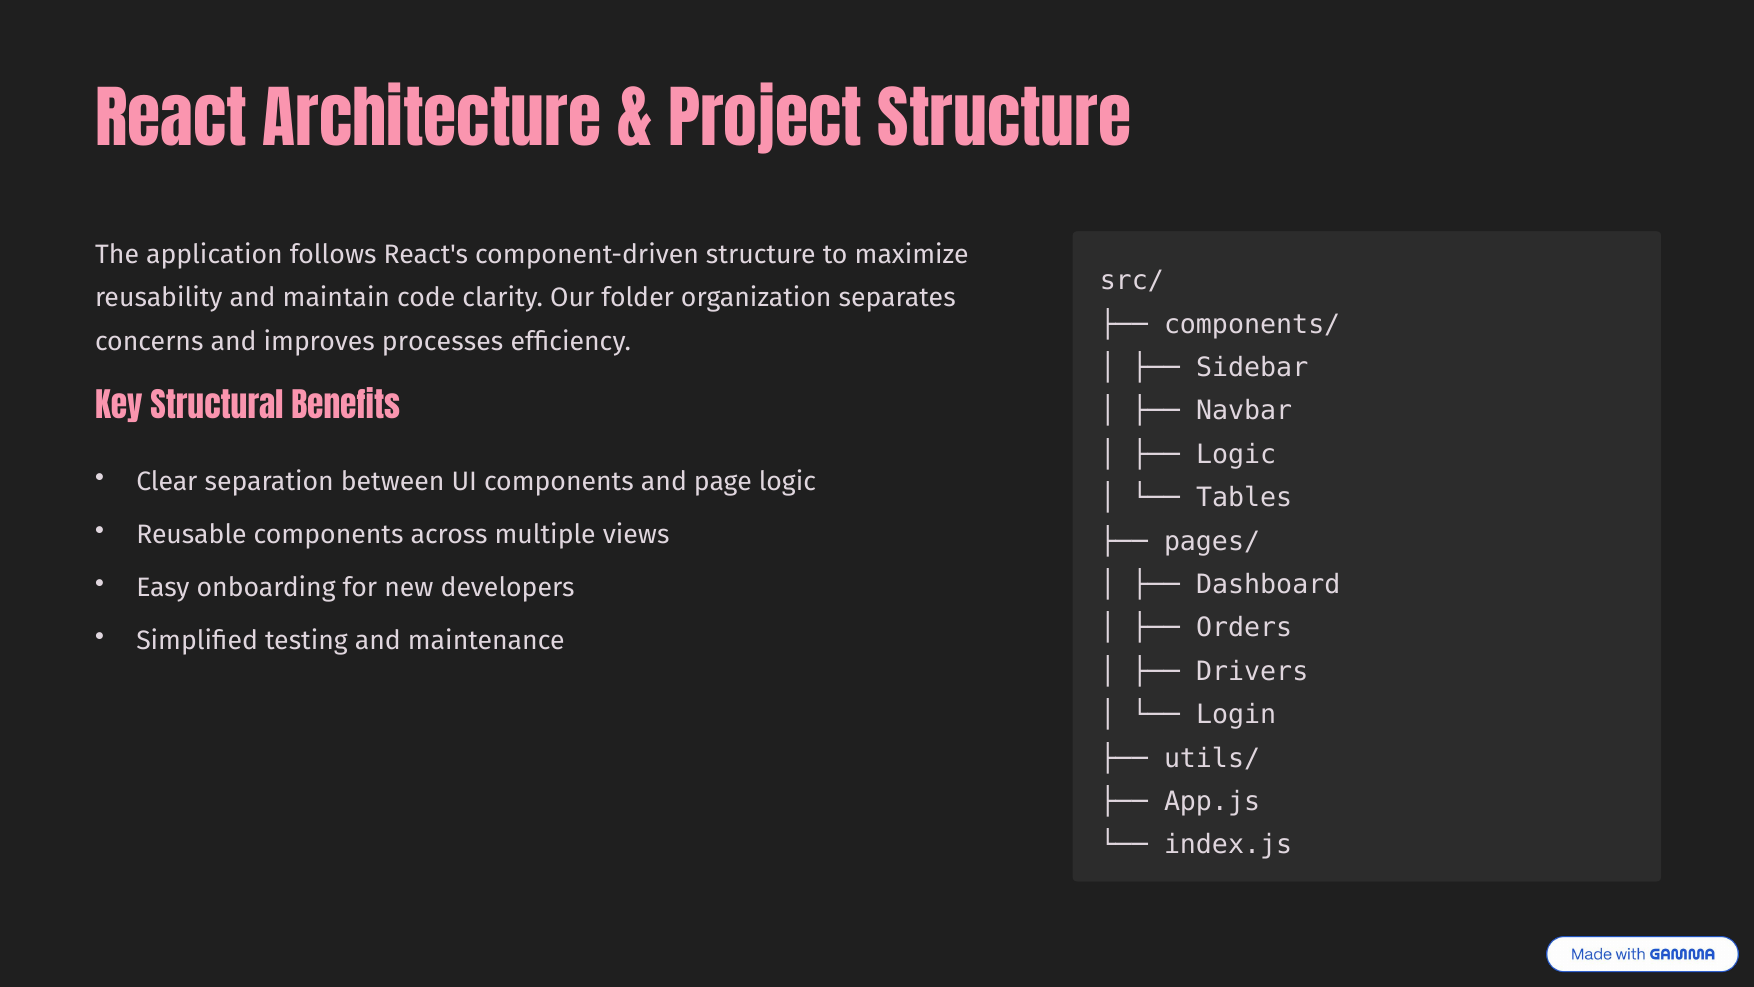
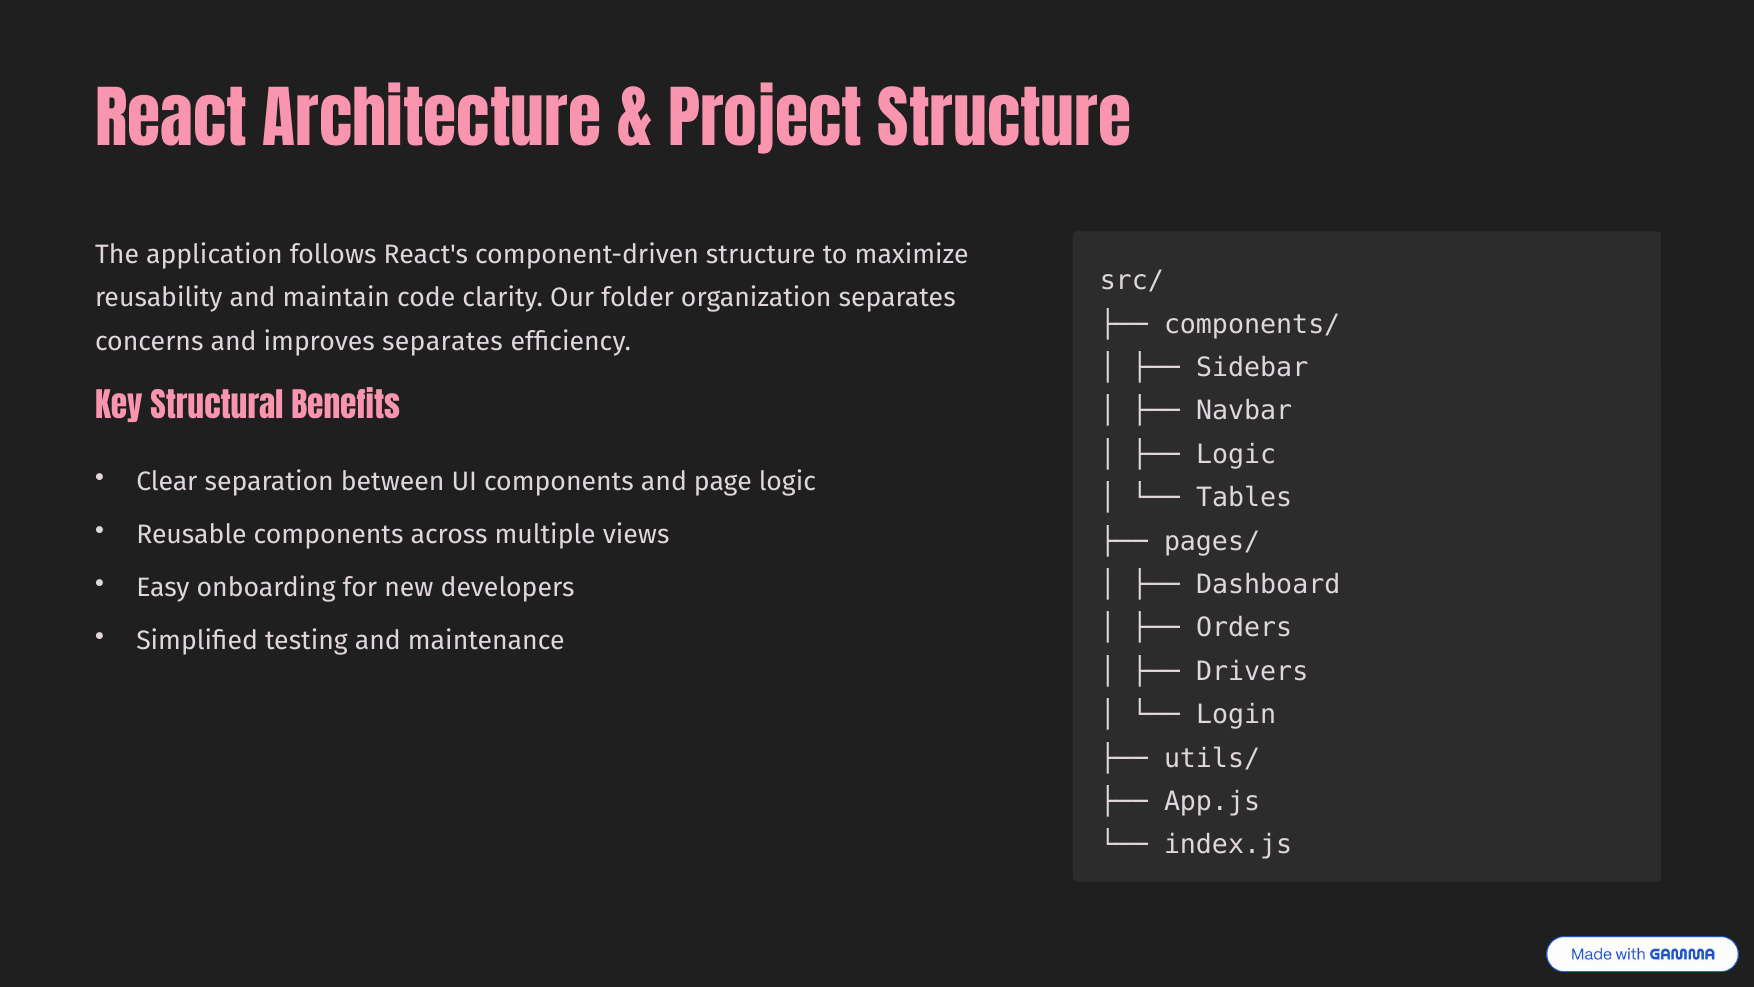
improves processes: processes -> separates (443, 341)
